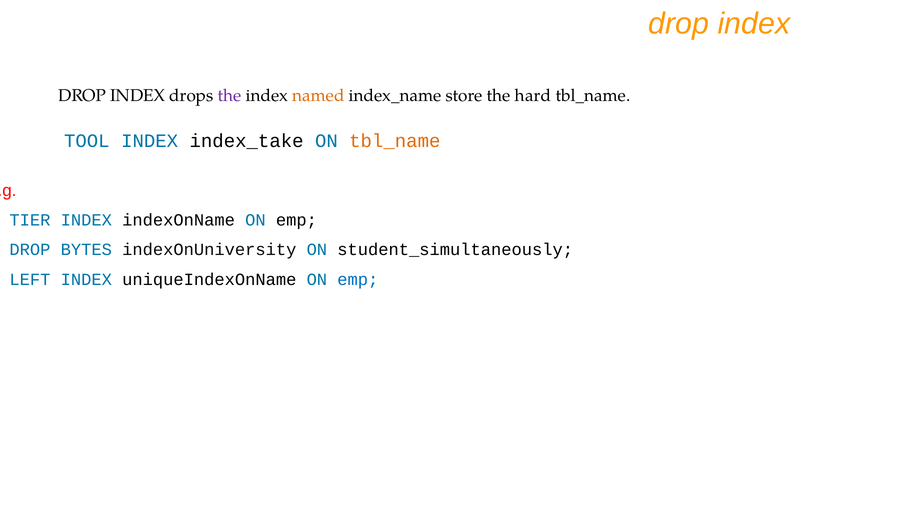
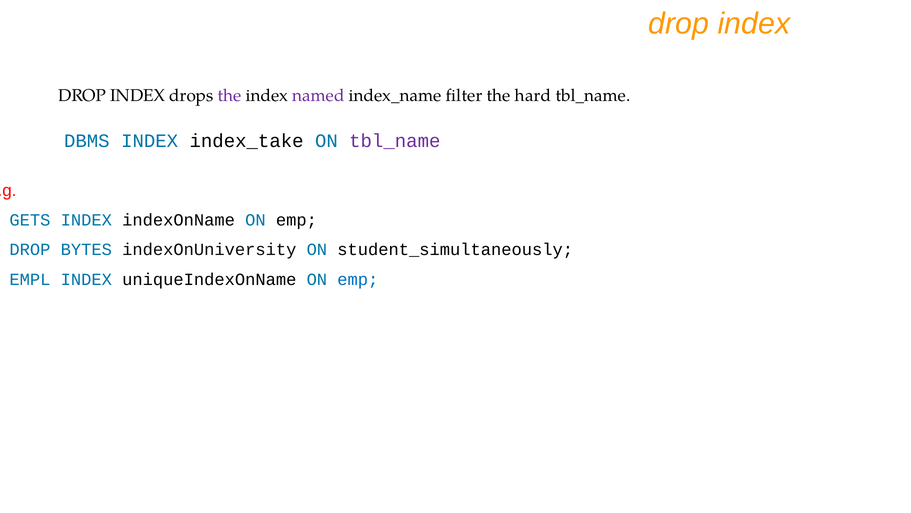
named colour: orange -> purple (318, 96)
store: store -> filter (464, 96)
TOOL: TOOL -> DBMS (87, 141)
tbl_name colour: orange -> purple (395, 141)
TIER: TIER -> GETS (30, 220)
LEFT: LEFT -> EMPL (30, 279)
